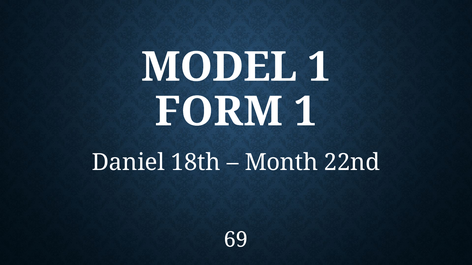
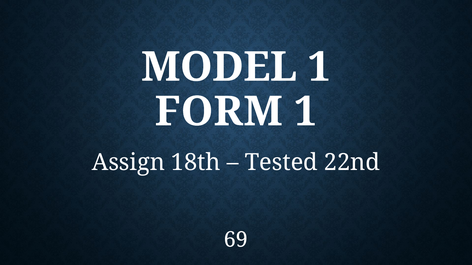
Daniel: Daniel -> Assign (128, 163)
Month: Month -> Tested (281, 163)
